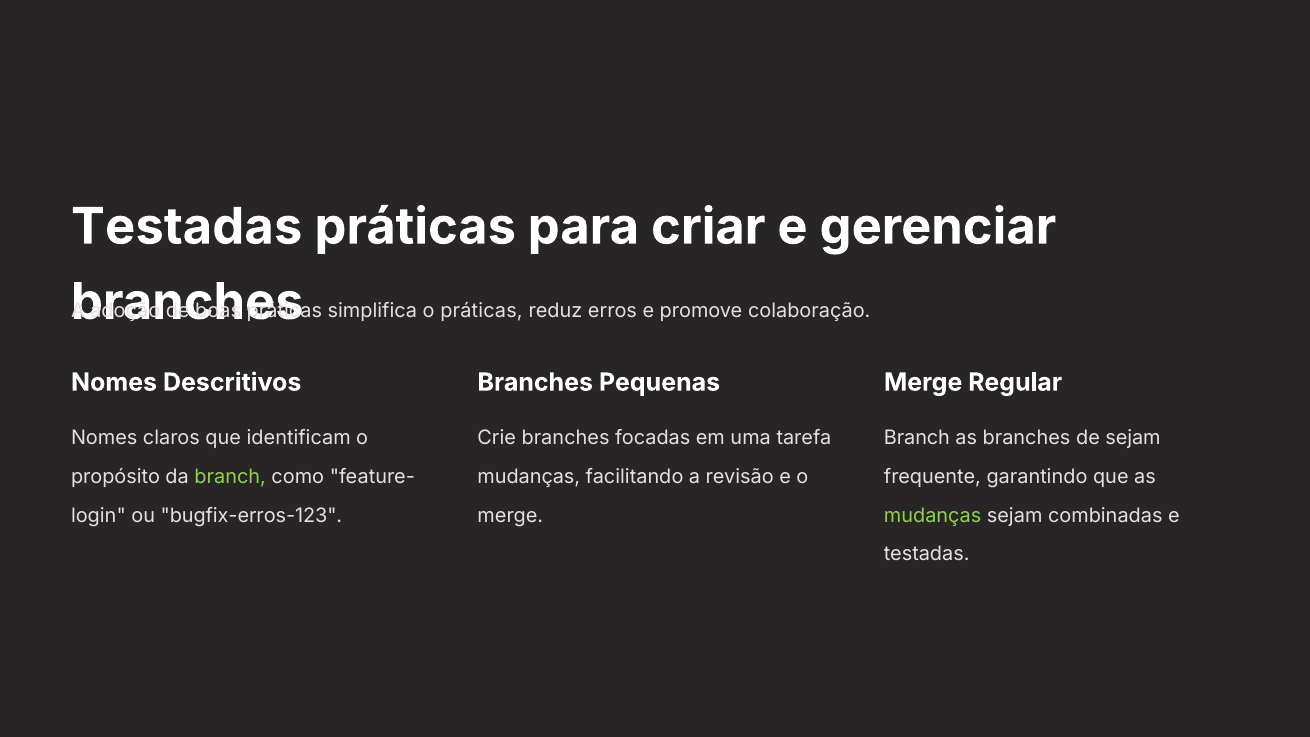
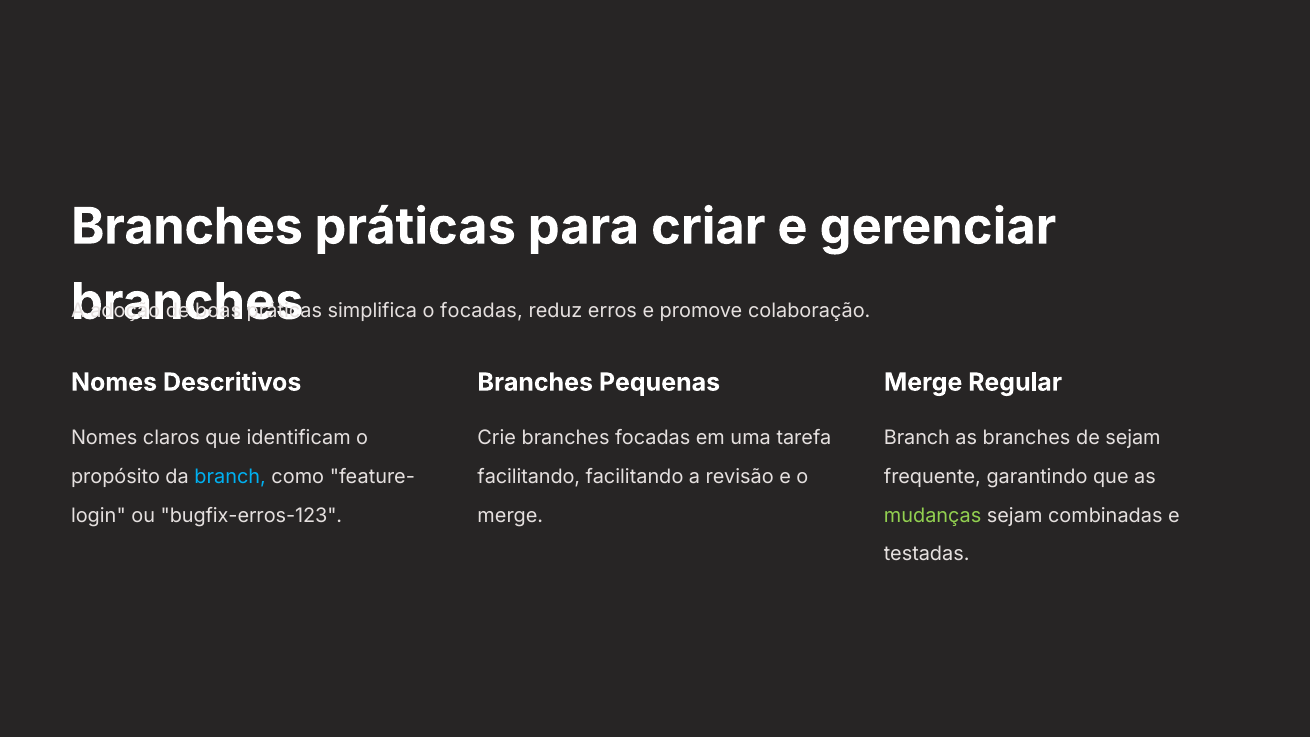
Testadas: Testadas -> Branches (187, 227)
o práticas: práticas -> focadas (481, 311)
branch colour: light green -> light blue (230, 477)
mudanças: mudanças -> facilitando (529, 477)
